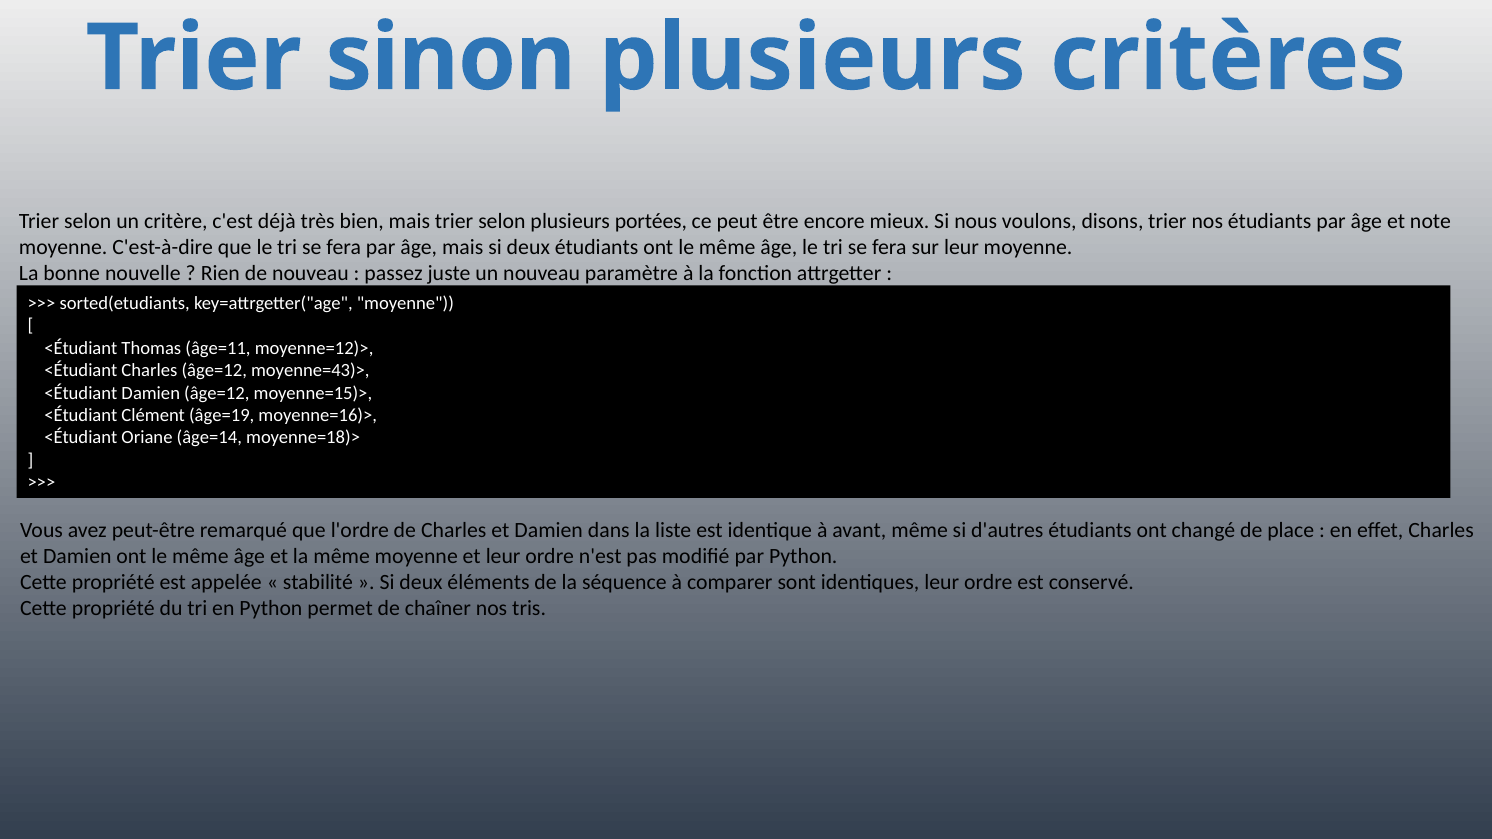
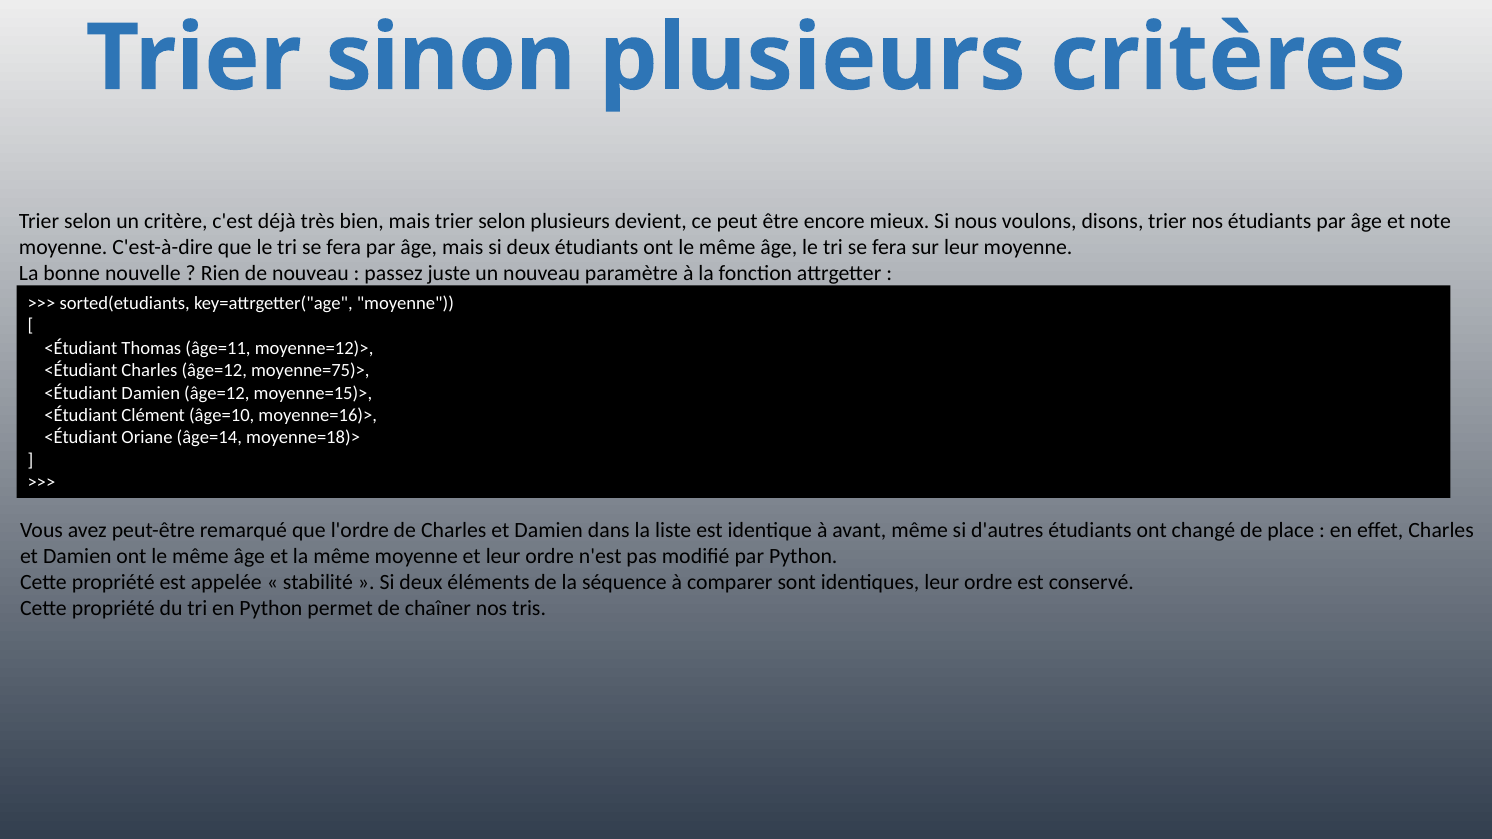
portées: portées -> devient (651, 221)
moyenne=43)>: moyenne=43)> -> moyenne=75)> (310, 371)
âge=19: âge=19 -> âge=10 (222, 415)
